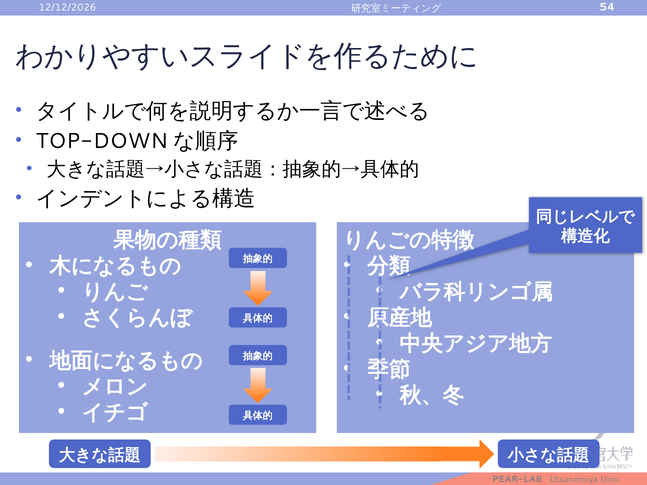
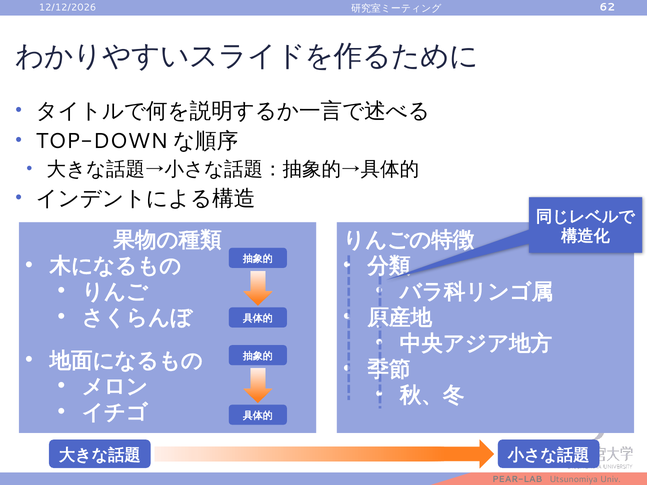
54: 54 -> 62 (607, 7)
